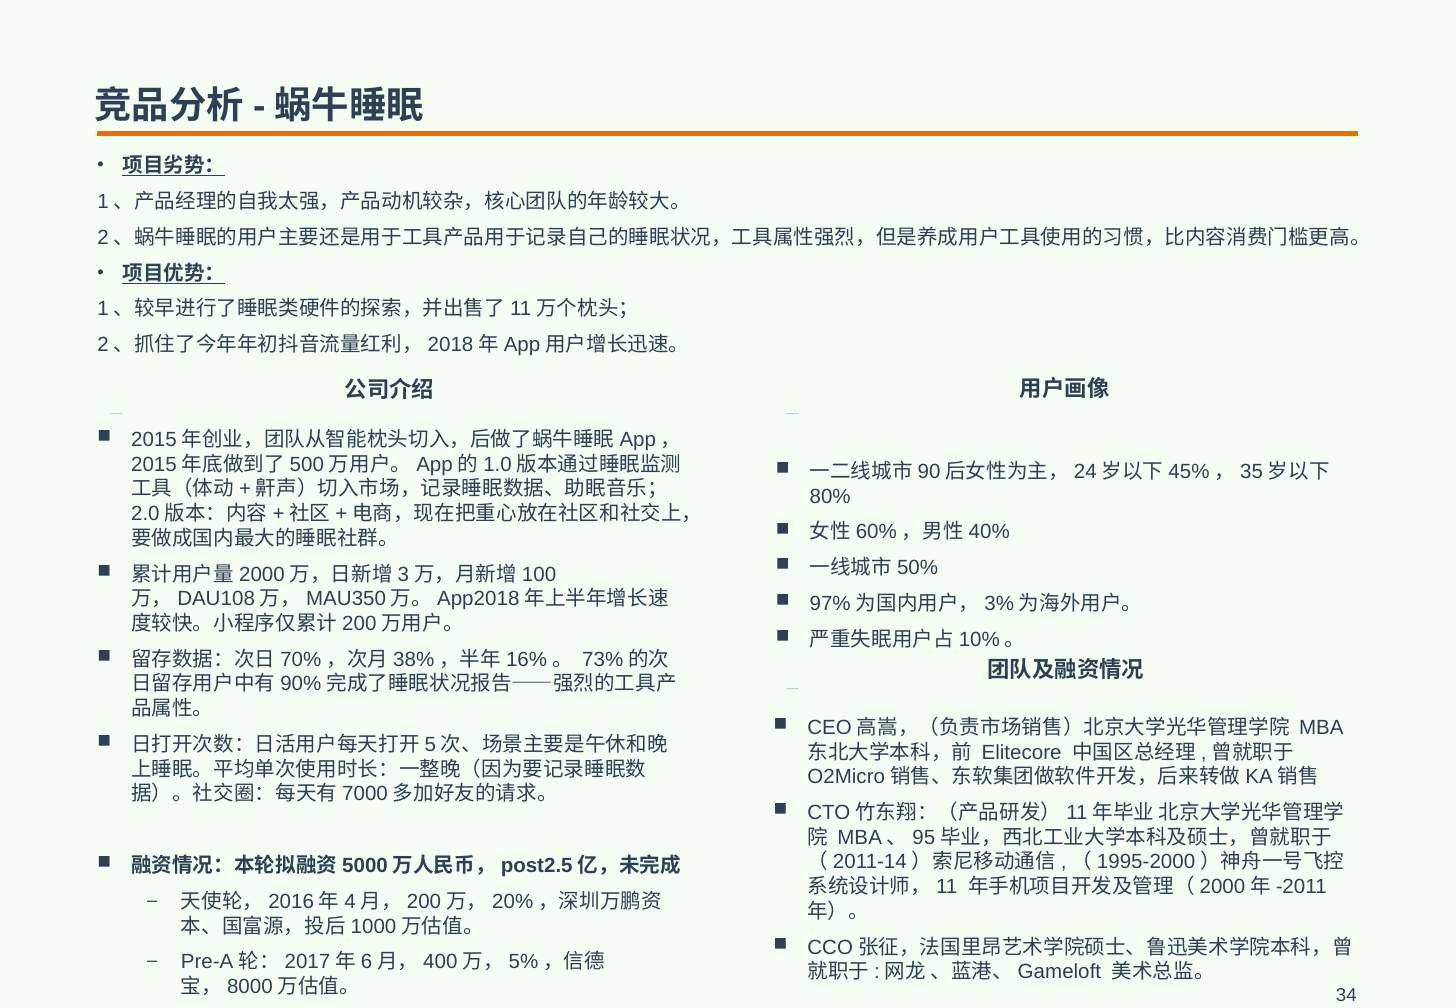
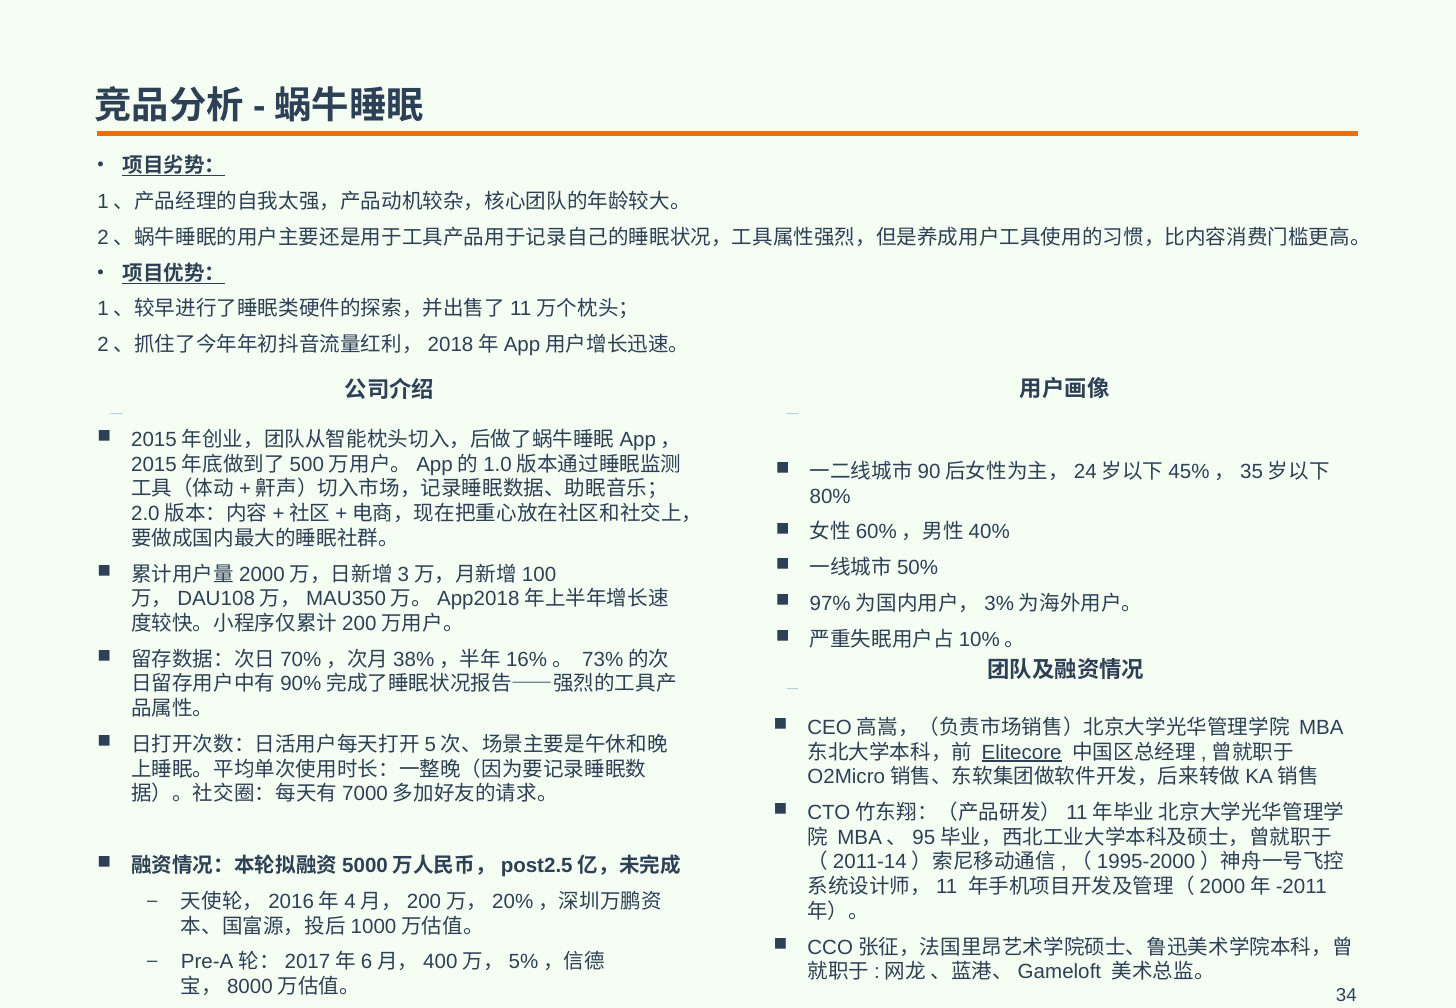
Elitecore underline: none -> present (1022, 752)
